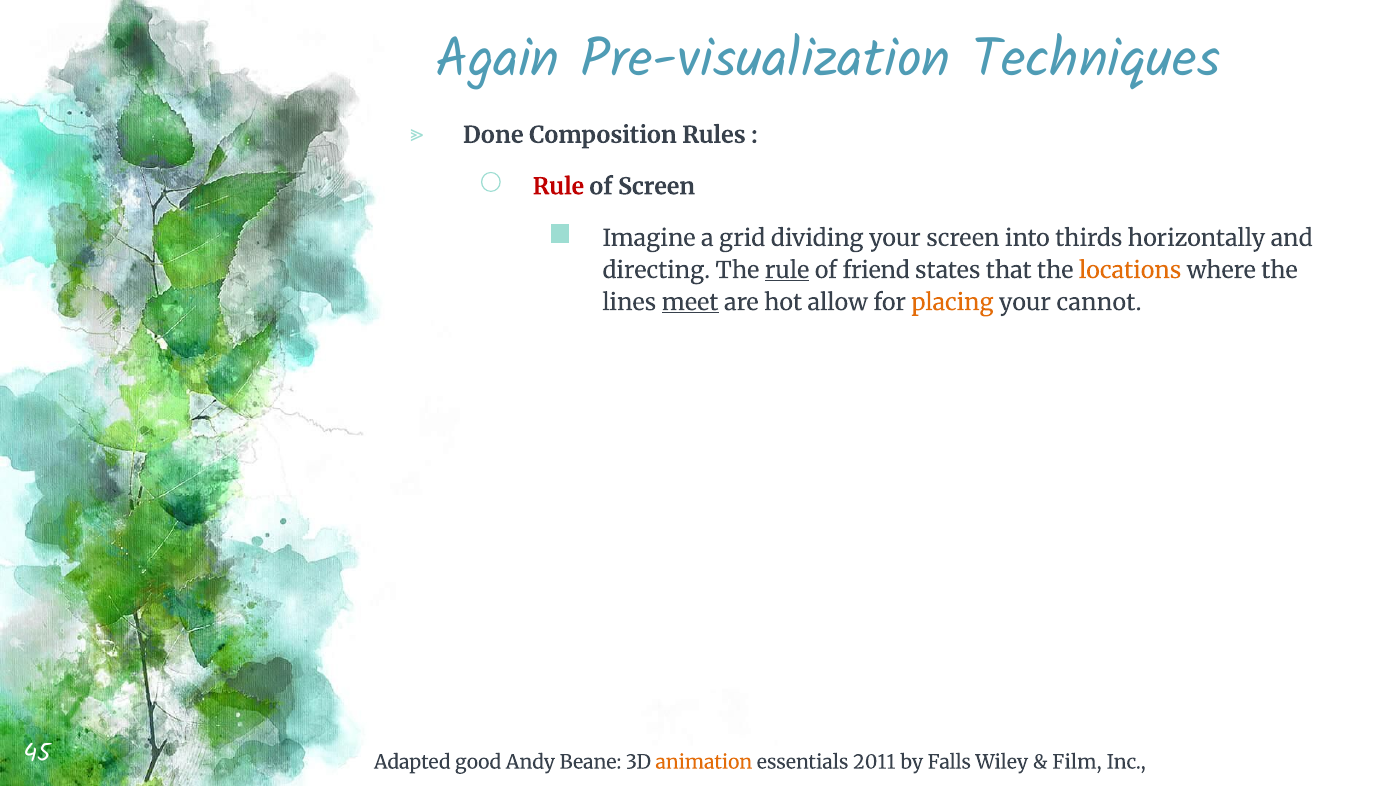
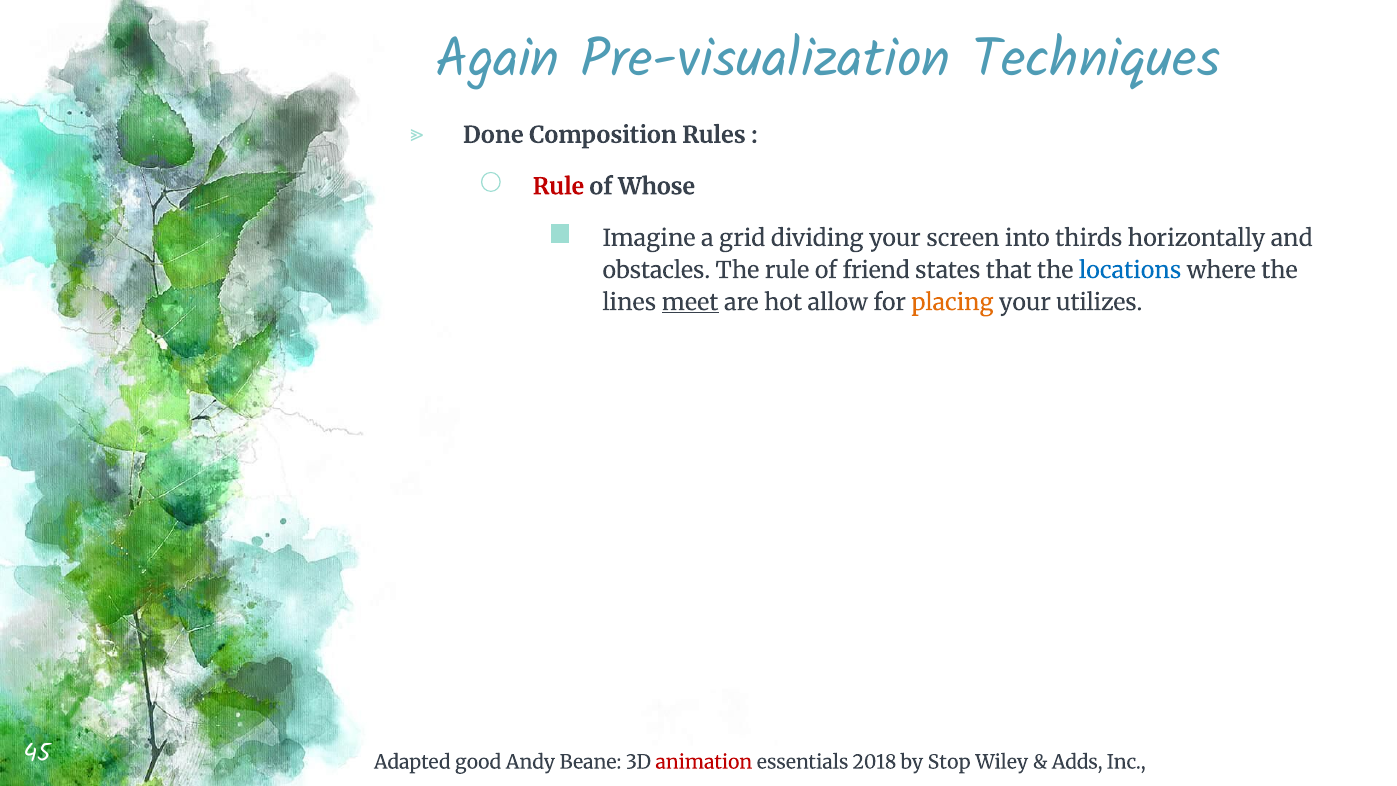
of Screen: Screen -> Whose (657, 187)
directing: directing -> obstacles (656, 270)
rule underline: present -> none (787, 270)
locations colour: orange -> blue (1130, 270)
cannot: cannot -> utilizes (1099, 302)
animation colour: orange -> red (704, 762)
2011: 2011 -> 2018 (874, 762)
Falls: Falls -> Stop (949, 762)
Film: Film -> Adds (1077, 762)
